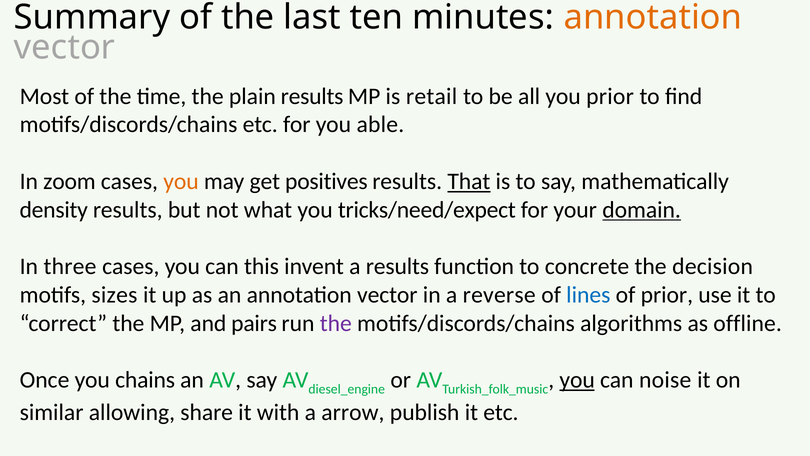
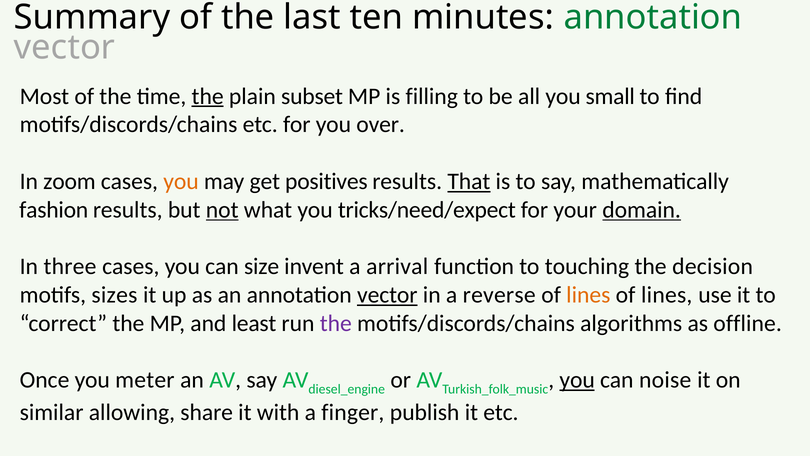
annotation colour: orange -> green (653, 18)
the underline: none -> present (208, 96)
plain results: results -> subset (312, 96)
retail: retail -> filling (432, 96)
you prior: prior -> small (610, 96)
able: able -> over (381, 125)
density: density -> fashion (54, 210)
not underline: none -> present (222, 210)
this: this -> size (262, 266)
a results: results -> arrival (397, 266)
concrete: concrete -> touching (587, 266)
vector underline: none -> present (387, 295)
lines colour: blue -> orange (588, 295)
prior: prior -> lines (667, 295)
pairs: pairs -> least (254, 323)
chains: chains -> meter (145, 380)
arrow: arrow -> finger (353, 412)
